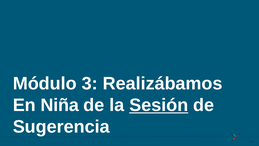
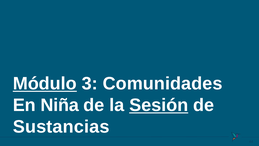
Módulo underline: none -> present (45, 83)
Realizábamos: Realizábamos -> Comunidades (163, 83)
Sugerencia: Sugerencia -> Sustancias (61, 127)
